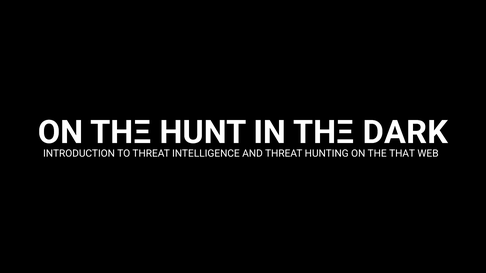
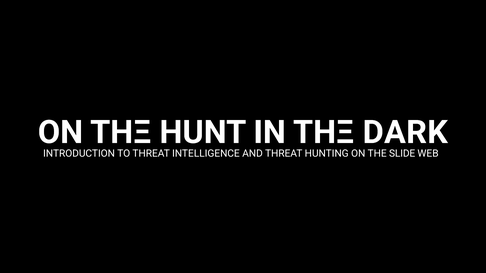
THAT: THAT -> SLIDE (402, 154)
